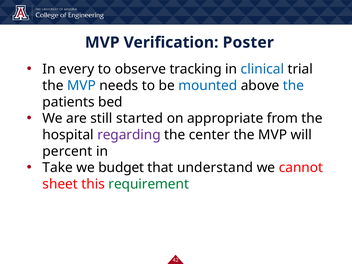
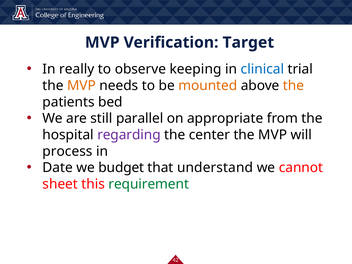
Poster: Poster -> Target (248, 42)
every: every -> really (77, 69)
tracking: tracking -> keeping (196, 69)
MVP colour: blue -> orange (82, 86)
mounted colour: blue -> orange (208, 86)
the colour: blue -> orange (294, 86)
started: started -> parallel (140, 118)
percent: percent -> process (67, 151)
Take: Take -> Date (58, 168)
